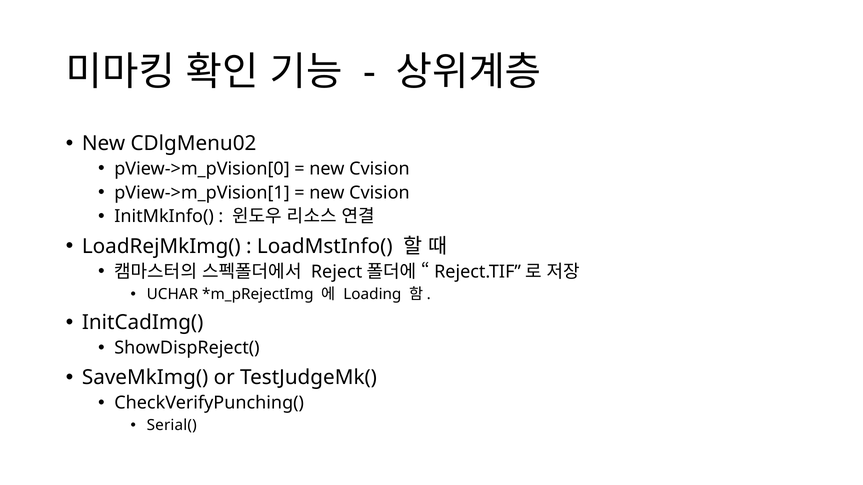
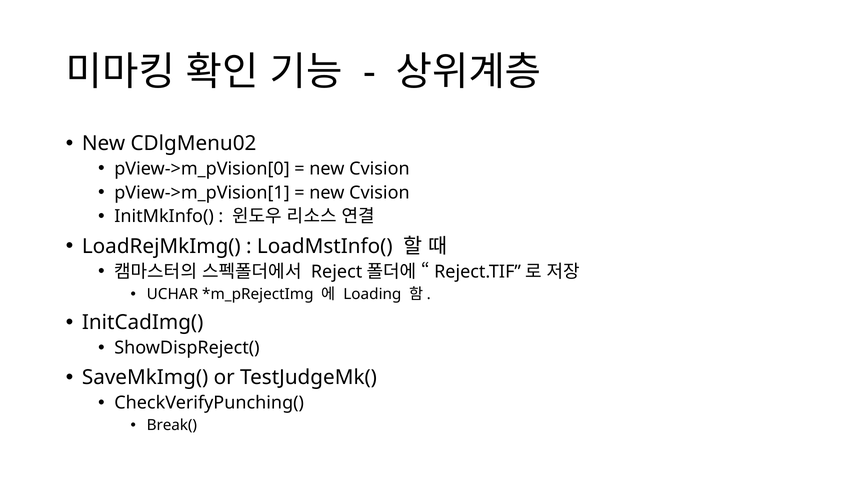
Serial(: Serial( -> Break( (172, 426)
